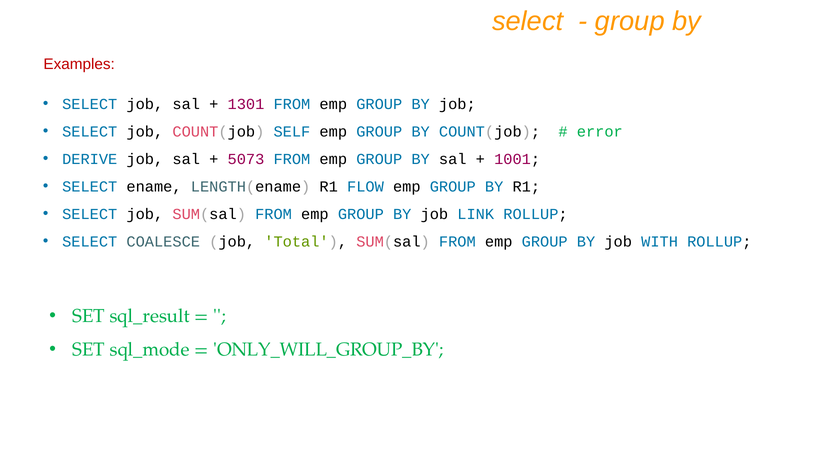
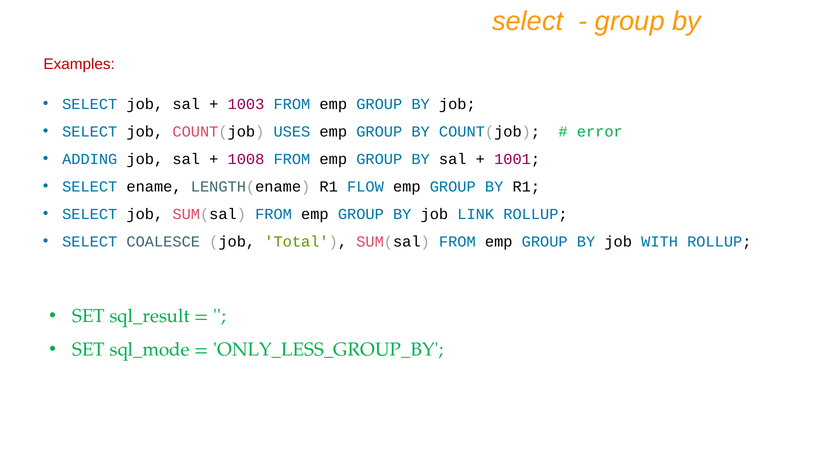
1301: 1301 -> 1003 (246, 104)
SELF: SELF -> USES (292, 132)
DERIVE: DERIVE -> ADDING (90, 159)
5073: 5073 -> 1008 (246, 159)
ONLY_WILL_GROUP_BY: ONLY_WILL_GROUP_BY -> ONLY_LESS_GROUP_BY (328, 350)
